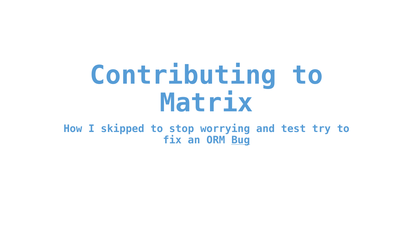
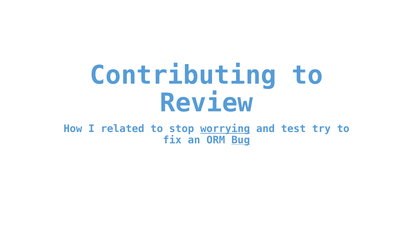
Matrix: Matrix -> Review (206, 103)
skipped: skipped -> related (123, 129)
worrying underline: none -> present (225, 129)
